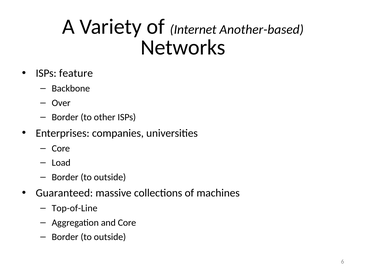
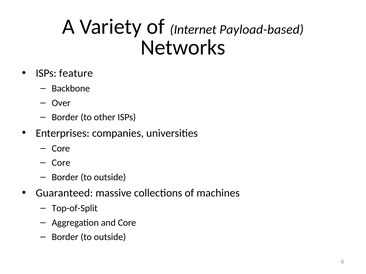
Another-based: Another-based -> Payload-based (262, 30)
Load: Load -> Core (61, 163)
Top-of-Line: Top-of-Line -> Top-of-Split (75, 209)
